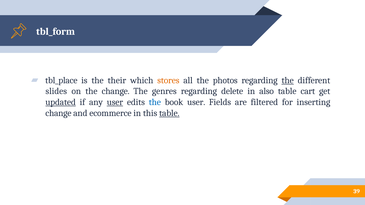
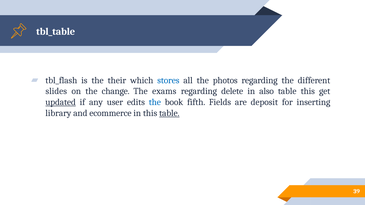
tbl_form: tbl_form -> tbl_table (56, 32)
tbl_place: tbl_place -> tbl_flash (61, 80)
stores colour: orange -> blue (168, 80)
the underline: present -> none (288, 80)
genres: genres -> exams (164, 91)
table cart: cart -> this (308, 91)
user underline: present -> none (115, 102)
book user: user -> fifth (196, 102)
filtered: filtered -> deposit (264, 102)
change: change -> library (58, 113)
